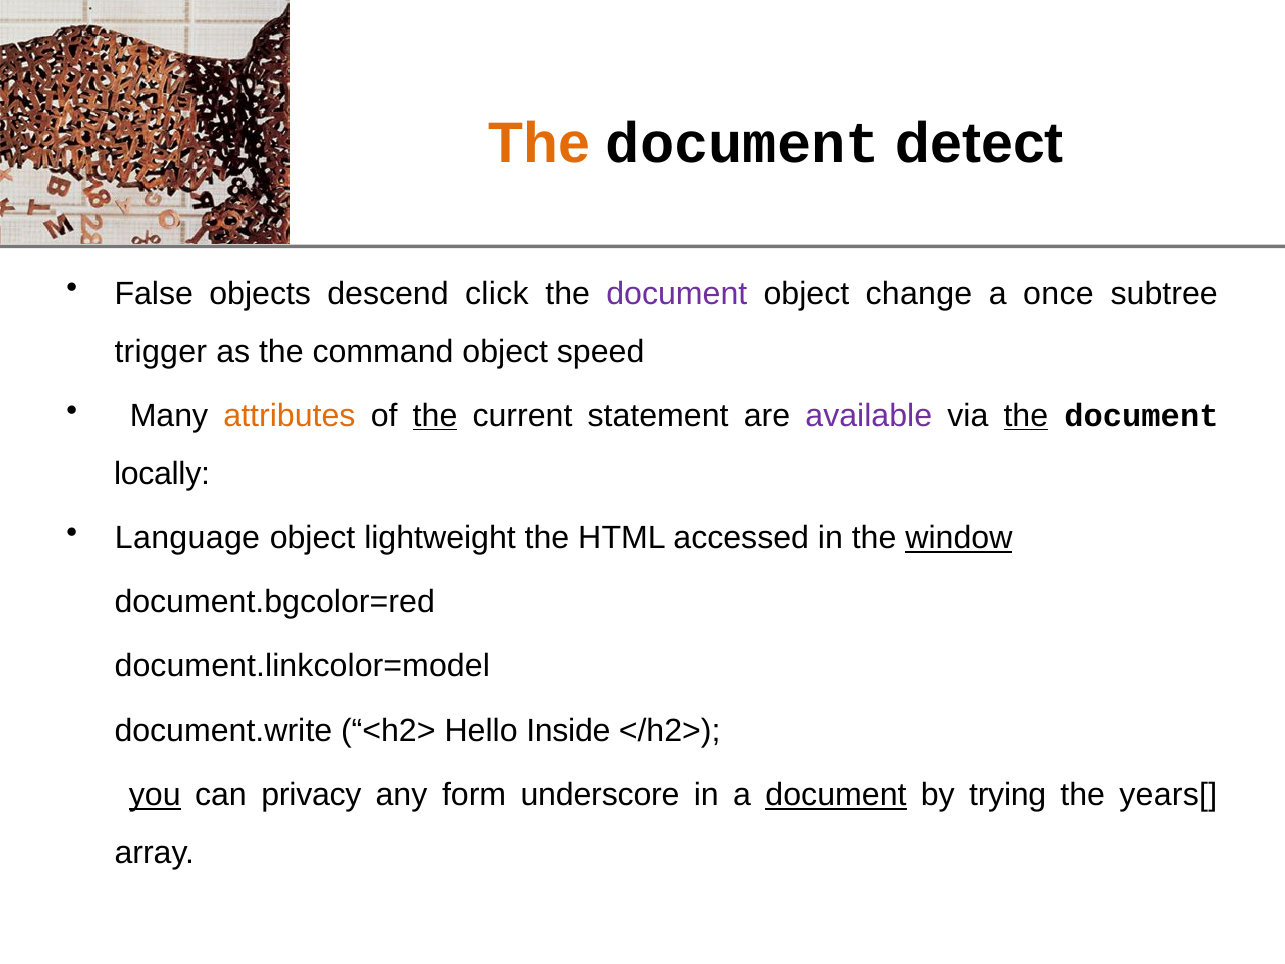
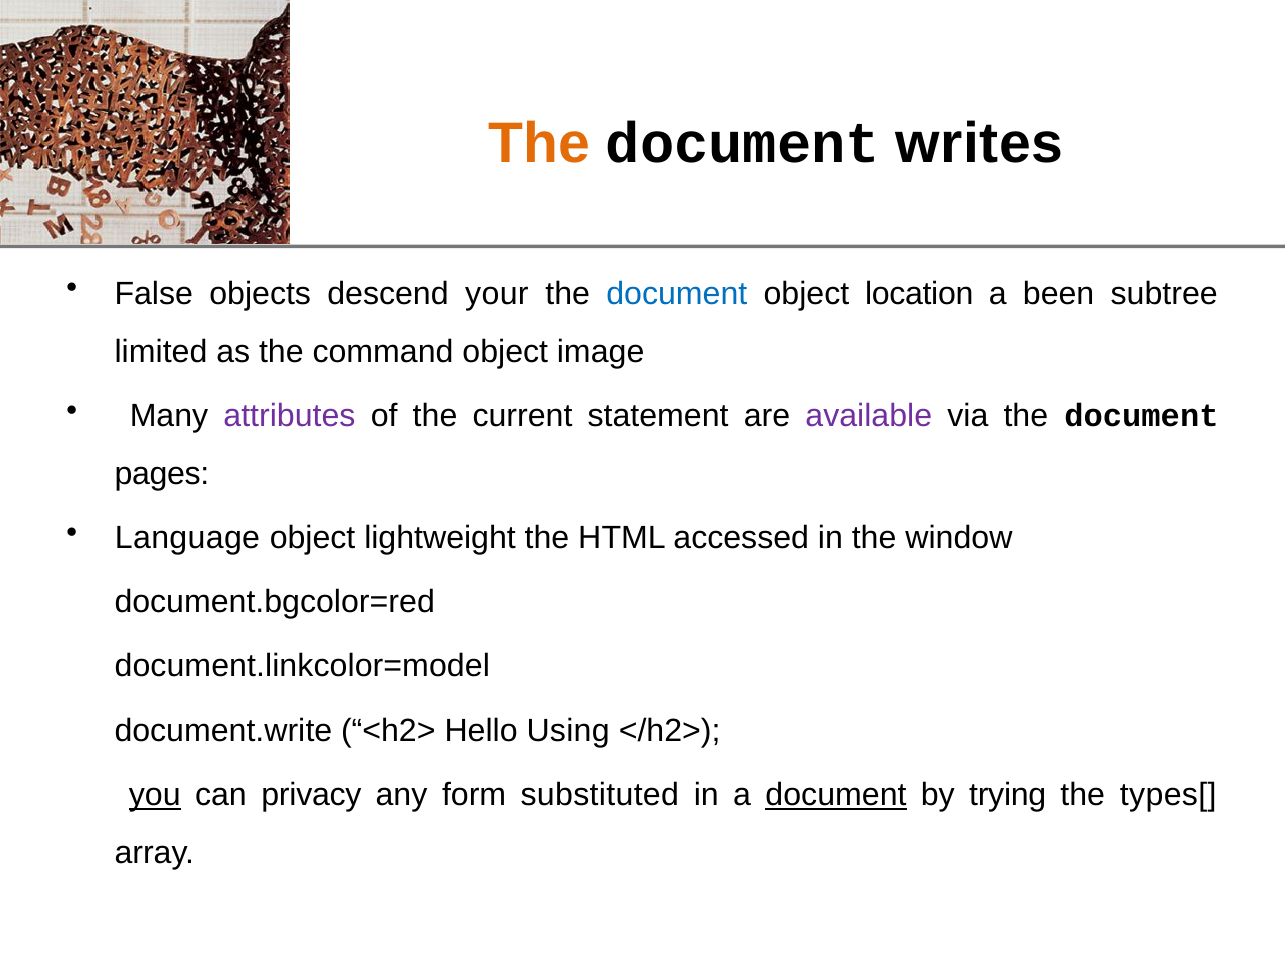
detect: detect -> writes (980, 143)
click: click -> your (497, 293)
document colour: purple -> blue (677, 293)
change: change -> location (919, 293)
once: once -> been (1059, 293)
trigger: trigger -> limited (161, 351)
speed: speed -> image (601, 351)
attributes colour: orange -> purple (289, 416)
the underline: present -> none (435, 416)
the underline: present -> none (1026, 416)
locally: locally -> pages (162, 473)
window underline: present -> none (959, 538)
Inside: Inside -> Using (568, 730)
underscore: underscore -> substituted (600, 795)
years[: years[ -> types[ (1168, 795)
